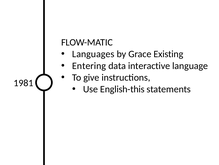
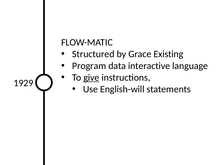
Languages: Languages -> Structured (93, 54)
Entering: Entering -> Program (89, 65)
give underline: none -> present (91, 77)
1981: 1981 -> 1929 (23, 83)
English-this: English-this -> English-will (122, 89)
